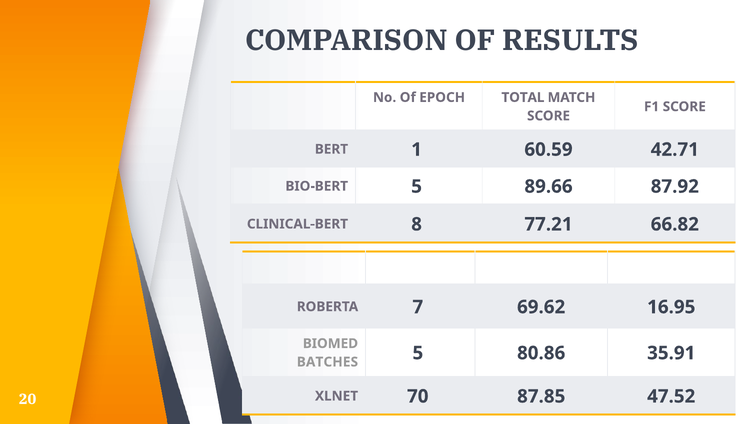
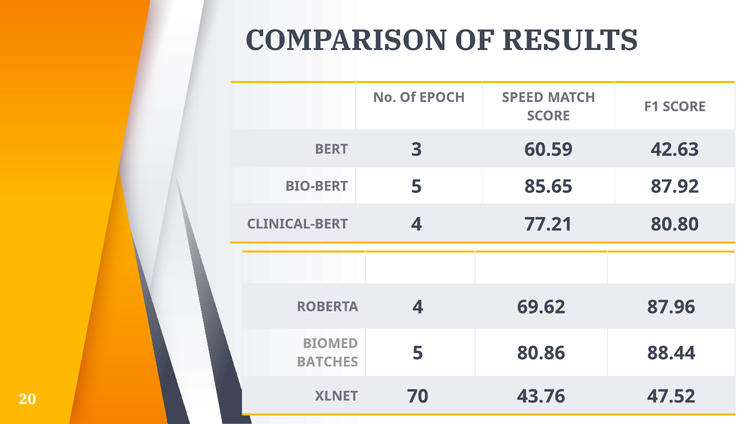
TOTAL: TOTAL -> SPEED (523, 97)
1: 1 -> 3 (417, 149)
42.71: 42.71 -> 42.63 (675, 149)
89.66: 89.66 -> 85.65 (549, 186)
CLINICAL-BERT 8: 8 -> 4 (417, 224)
66.82: 66.82 -> 80.80 (675, 224)
ROBERTA 7: 7 -> 4 (418, 307)
16.95: 16.95 -> 87.96 (671, 307)
35.91: 35.91 -> 88.44 (671, 353)
87.85: 87.85 -> 43.76 (541, 396)
